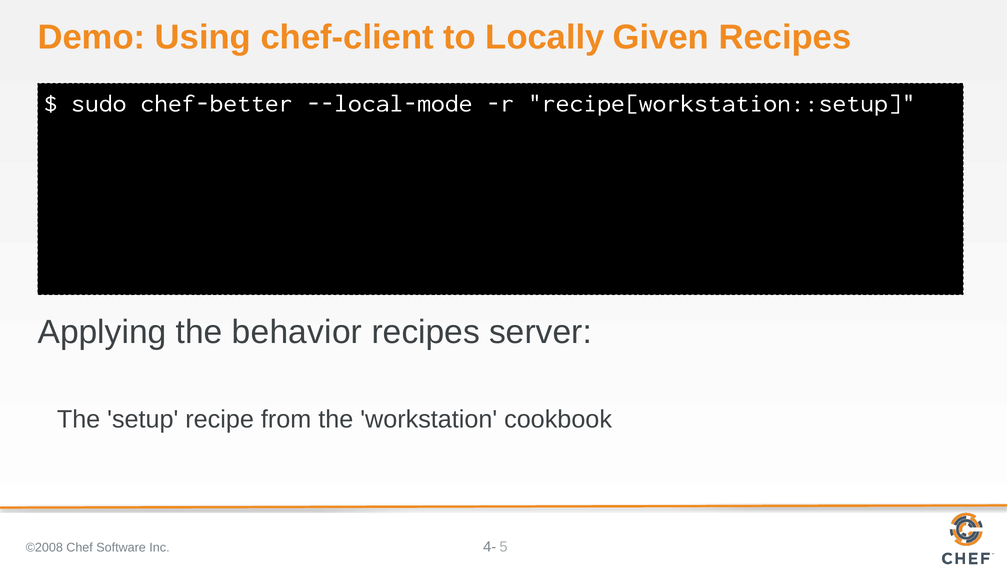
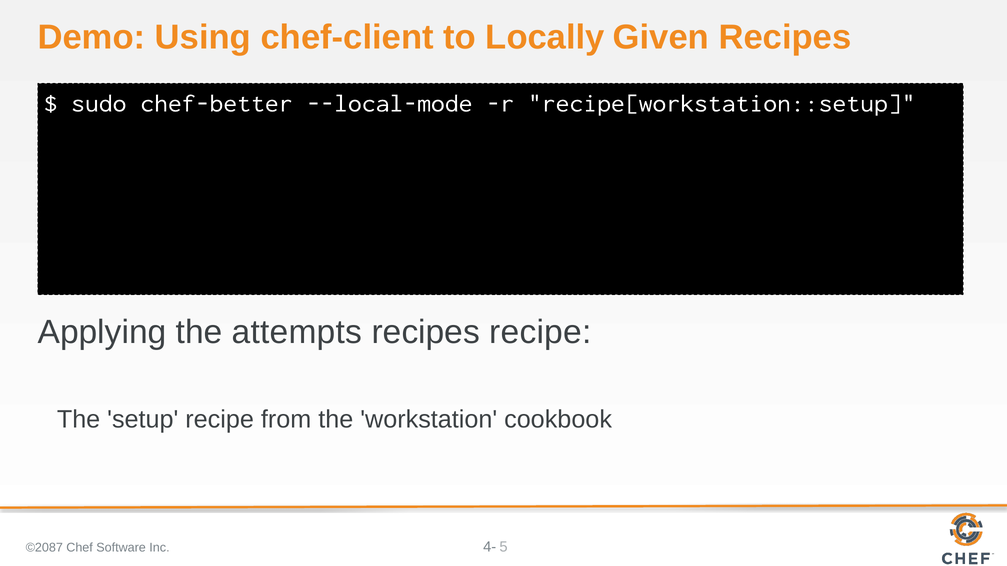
behavior: behavior -> attempts (297, 332)
recipes server: server -> recipe (540, 332)
©2008: ©2008 -> ©2087 (44, 548)
